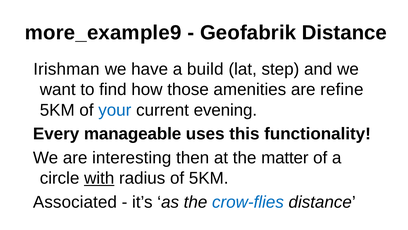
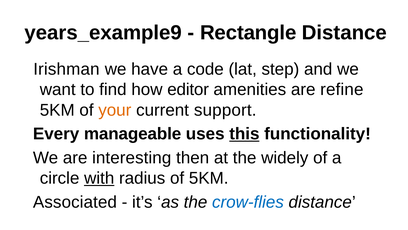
more_example9: more_example9 -> years_example9 (103, 33)
Geofabrik: Geofabrik -> Rectangle (248, 33)
build: build -> code (205, 69)
those: those -> editor (188, 89)
your colour: blue -> orange (115, 110)
evening: evening -> support (225, 110)
this underline: none -> present (244, 134)
matter: matter -> widely (285, 157)
